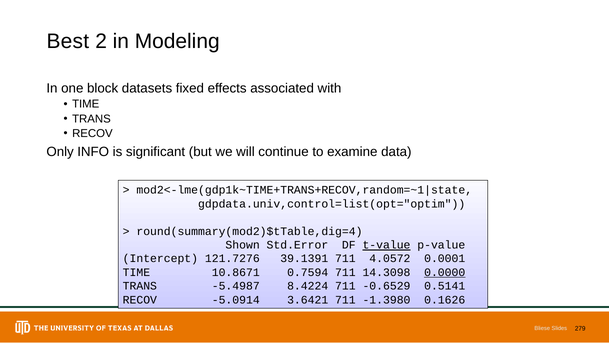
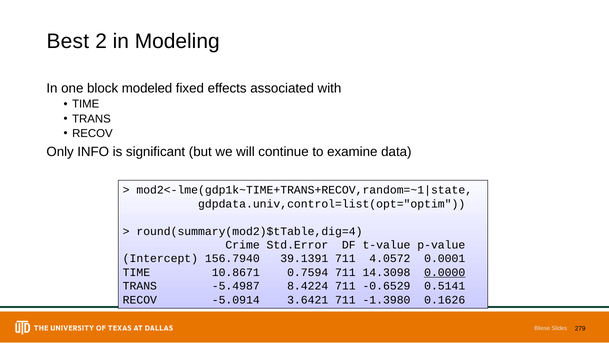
datasets: datasets -> modeled (147, 88)
Shown: Shown -> Crime (243, 245)
t-value underline: present -> none (386, 245)
121.7276: 121.7276 -> 156.7940 (232, 258)
